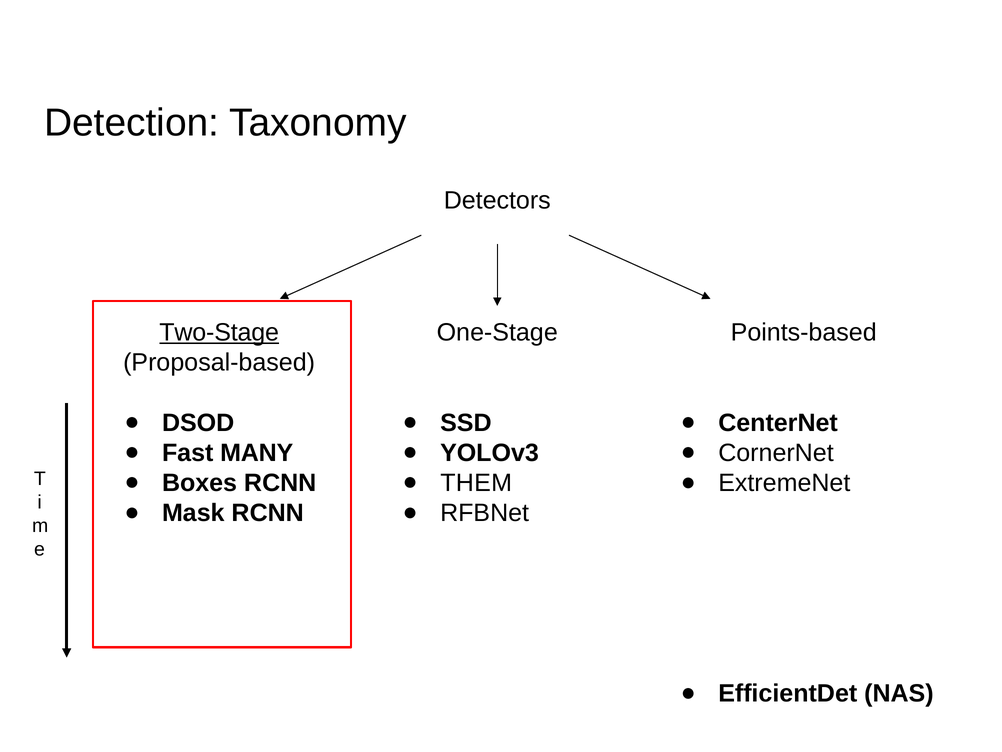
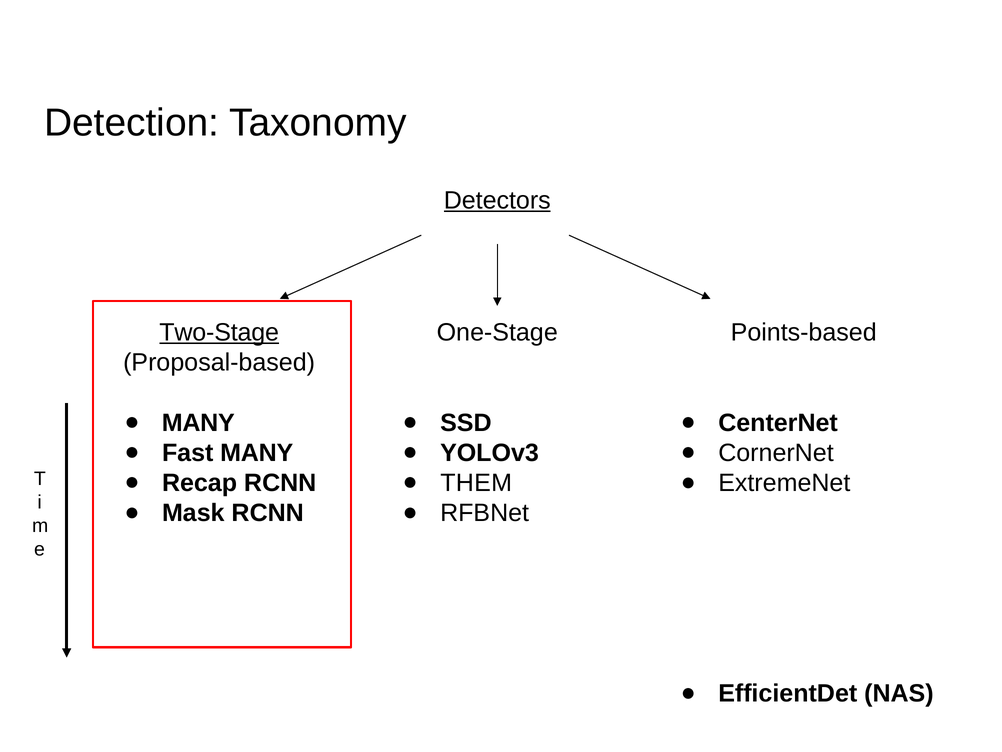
Detectors underline: none -> present (497, 200)
DSOD: DSOD -> MANY (198, 423)
Boxes: Boxes -> Recap (200, 483)
